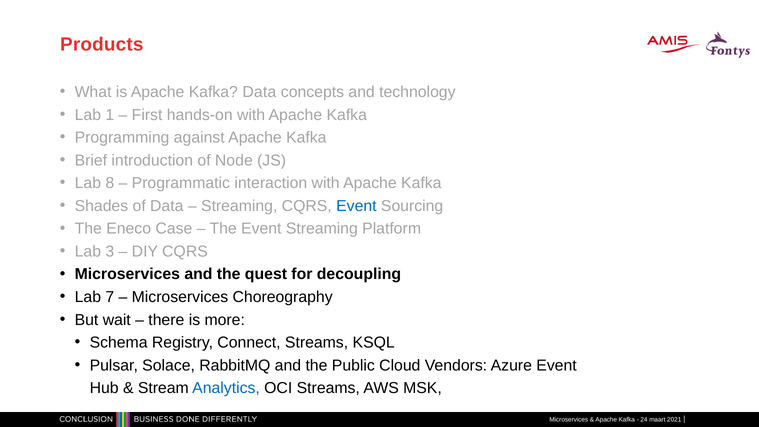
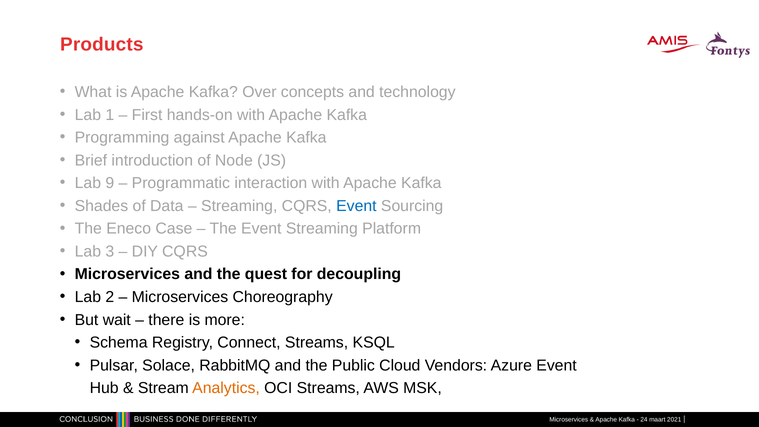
Kafka Data: Data -> Over (259, 92)
8: 8 -> 9 (110, 183)
7: 7 -> 2 (110, 297)
Analytics colour: blue -> orange (226, 388)
